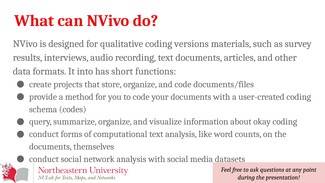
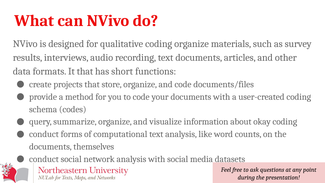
coding versions: versions -> organize (192, 44)
It into: into -> that (85, 71)
